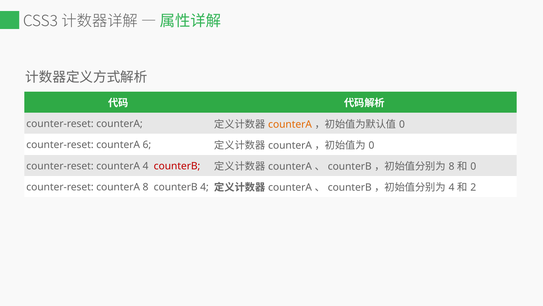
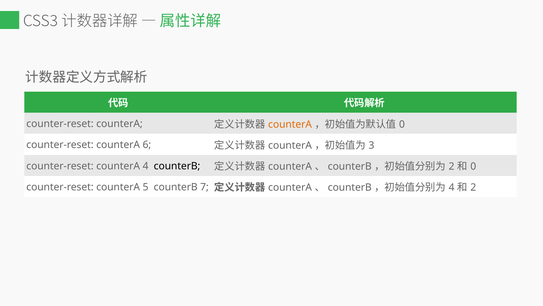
0: 0 -> 3 (371, 145)
counterB colour: red -> black (177, 166)
8: 8 -> 2 (452, 166)
counterA 8: 8 -> 5 (146, 187)
counterB 4: 4 -> 7 (204, 187)
